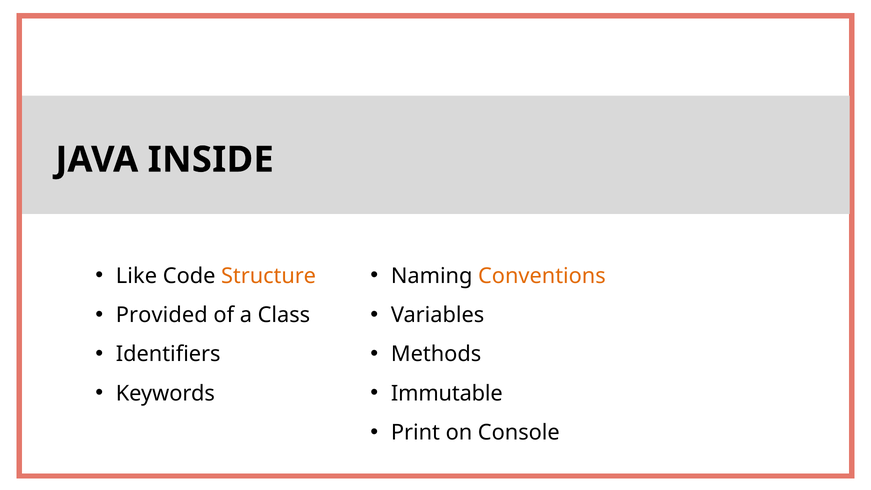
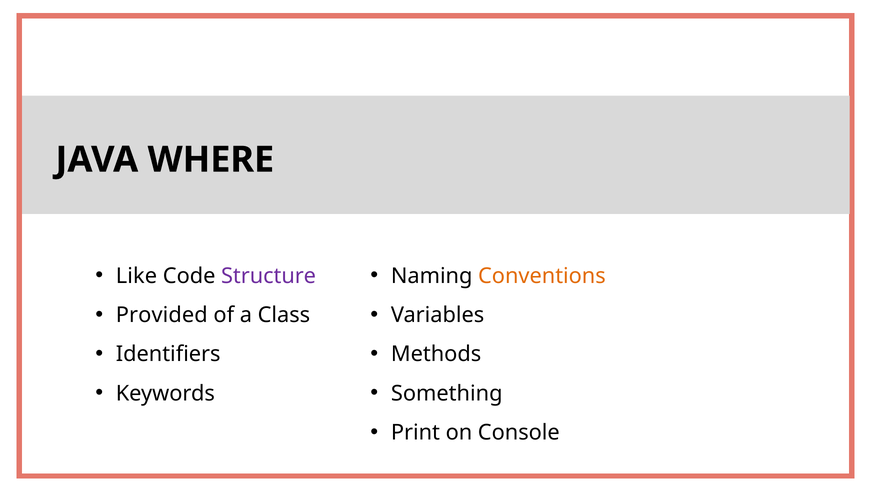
INSIDE: INSIDE -> WHERE (211, 160)
Structure colour: orange -> purple (269, 276)
Immutable: Immutable -> Something (447, 393)
